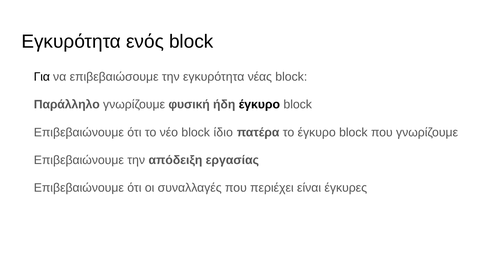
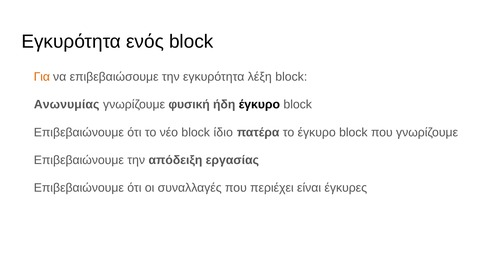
Για colour: black -> orange (42, 77)
νέας: νέας -> λέξη (260, 77)
Παράλληλο: Παράλληλο -> Ανωνυμίας (67, 105)
